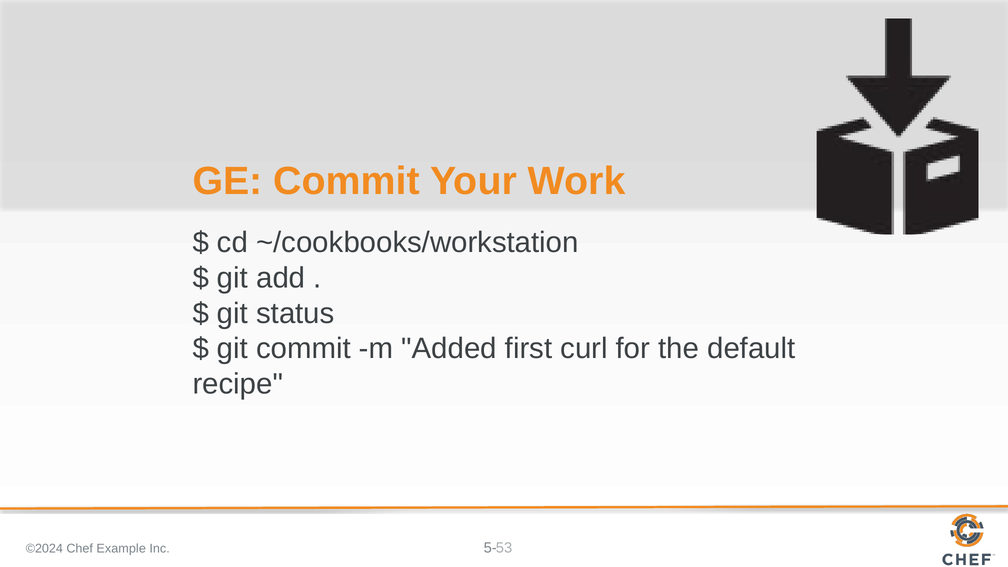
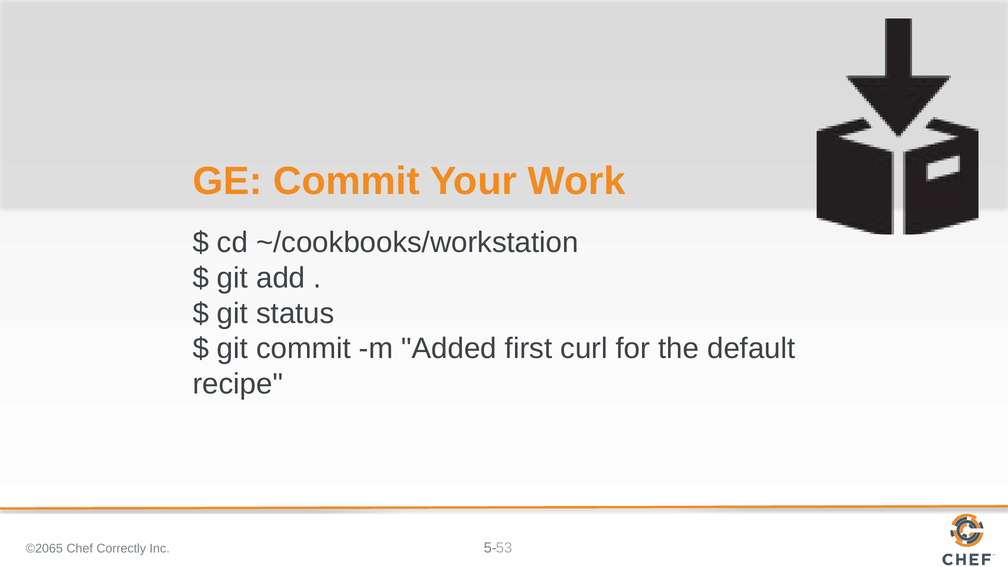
©2024: ©2024 -> ©2065 (44, 549)
Example: Example -> Correctly (121, 549)
